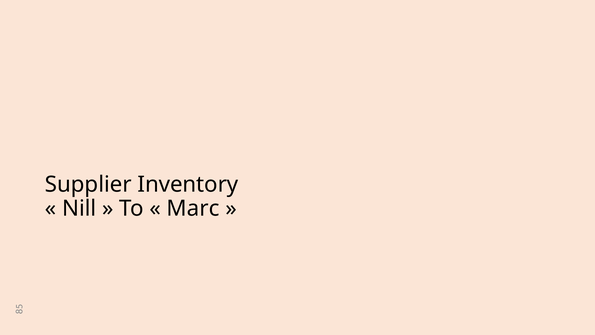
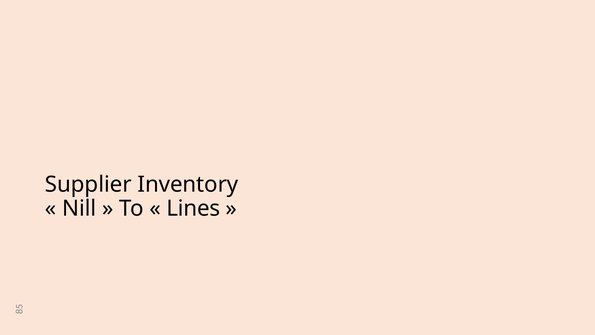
Marc: Marc -> Lines (193, 208)
